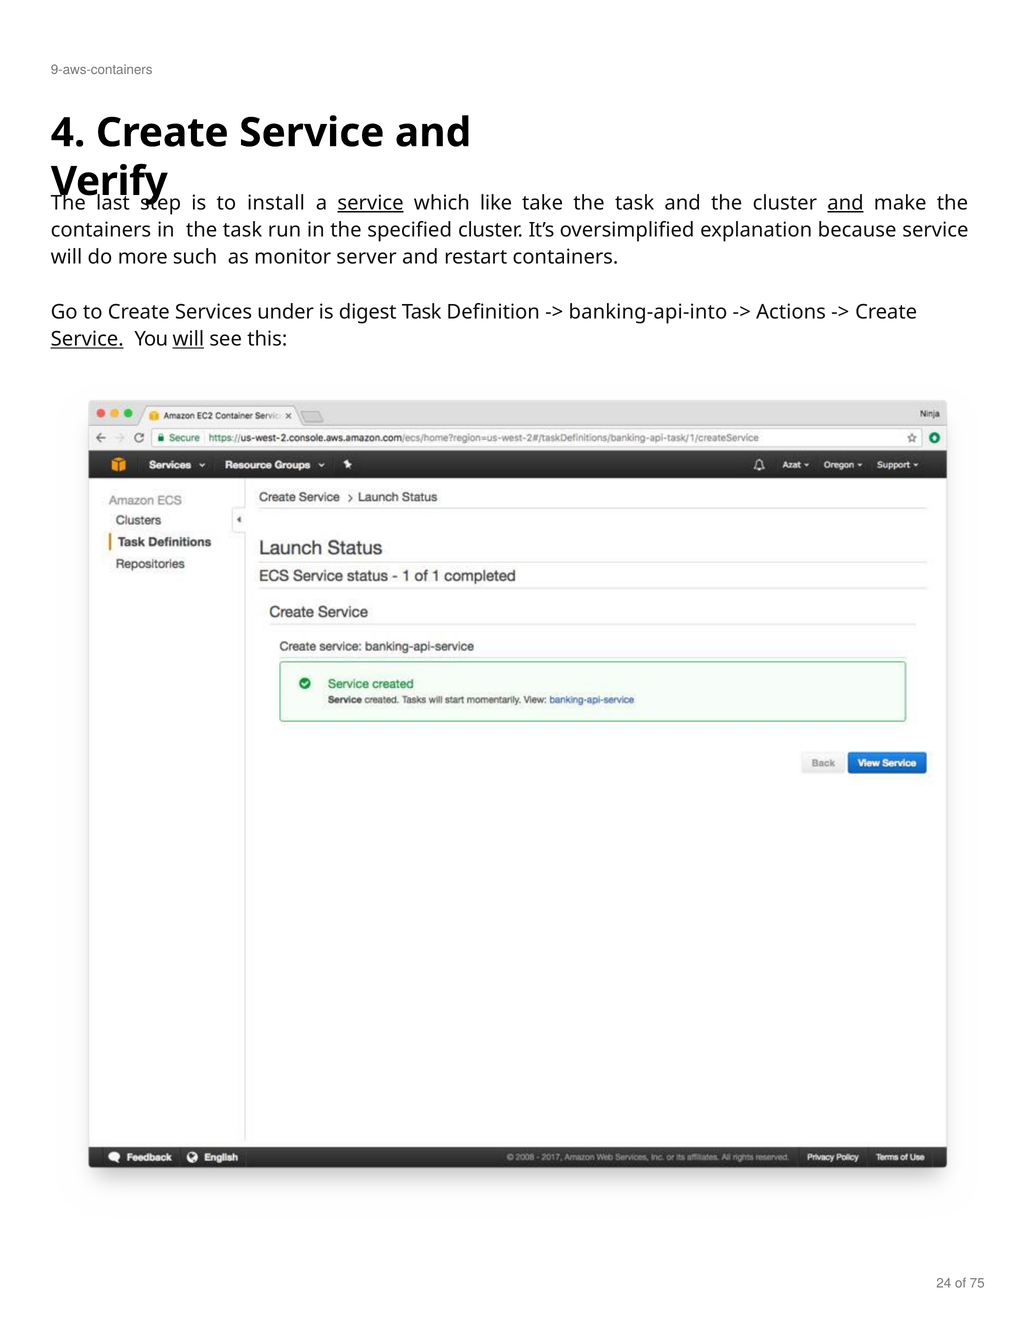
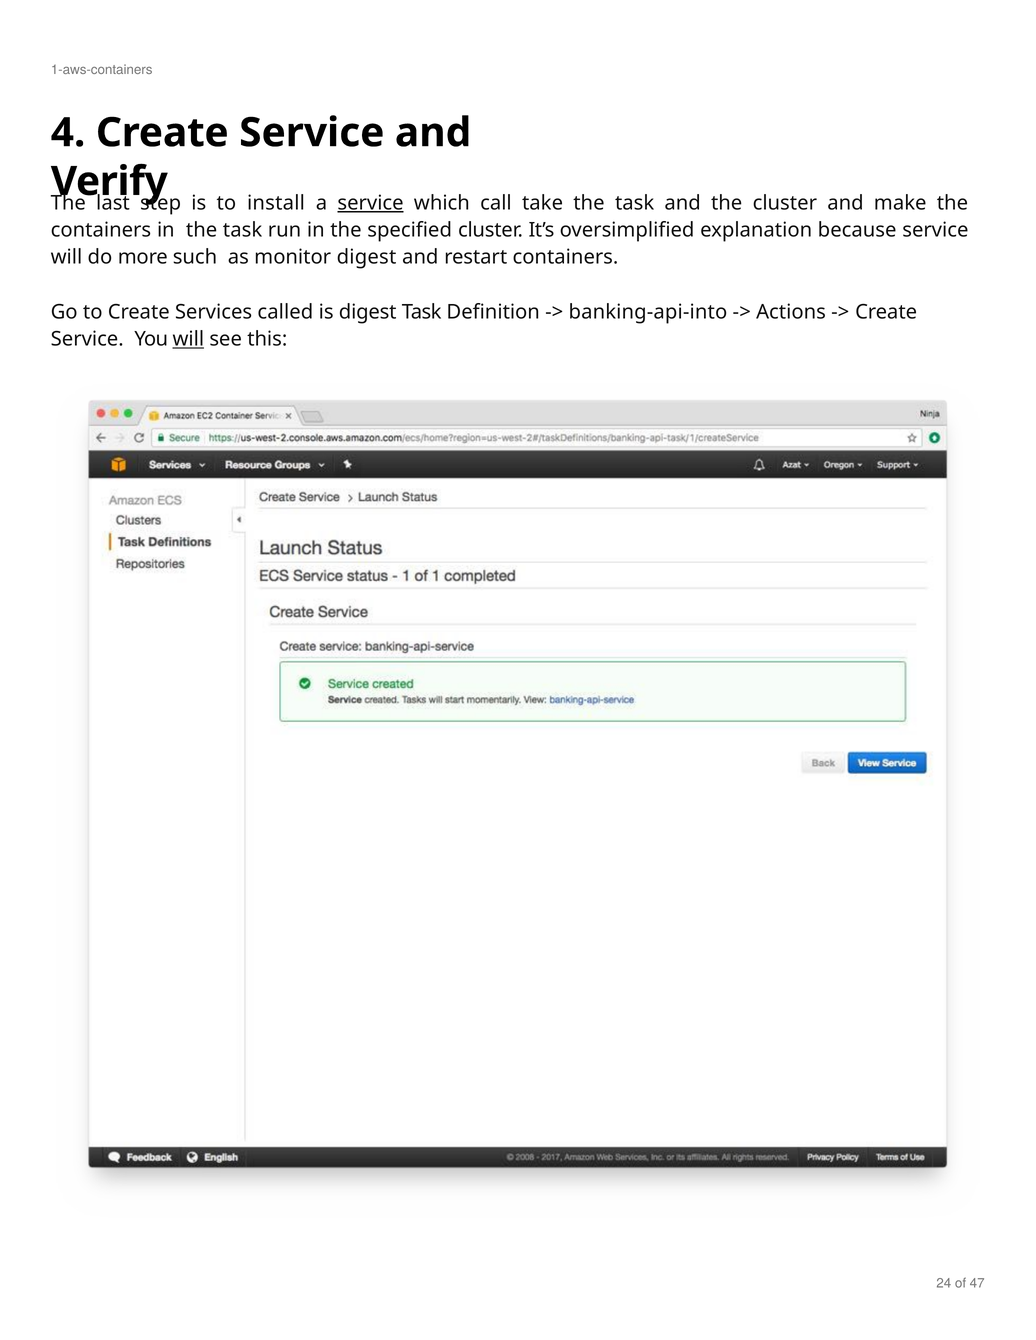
9-aws-containers: 9-aws-containers -> 1-aws-containers (102, 70)
like: like -> call (496, 203)
and underline: present -> none (845, 203)
monitor server: server -> digest (367, 257)
under: under -> called (285, 312)
Service underline: present -> none (87, 339)
75: 75 -> 47 (977, 1284)
